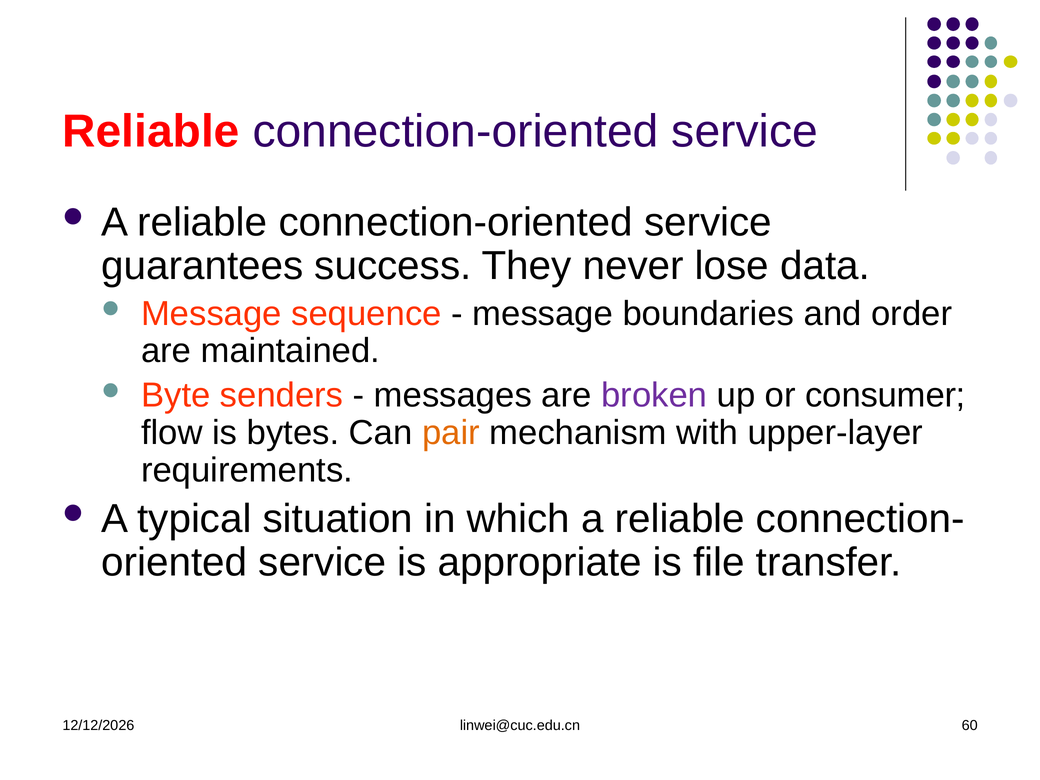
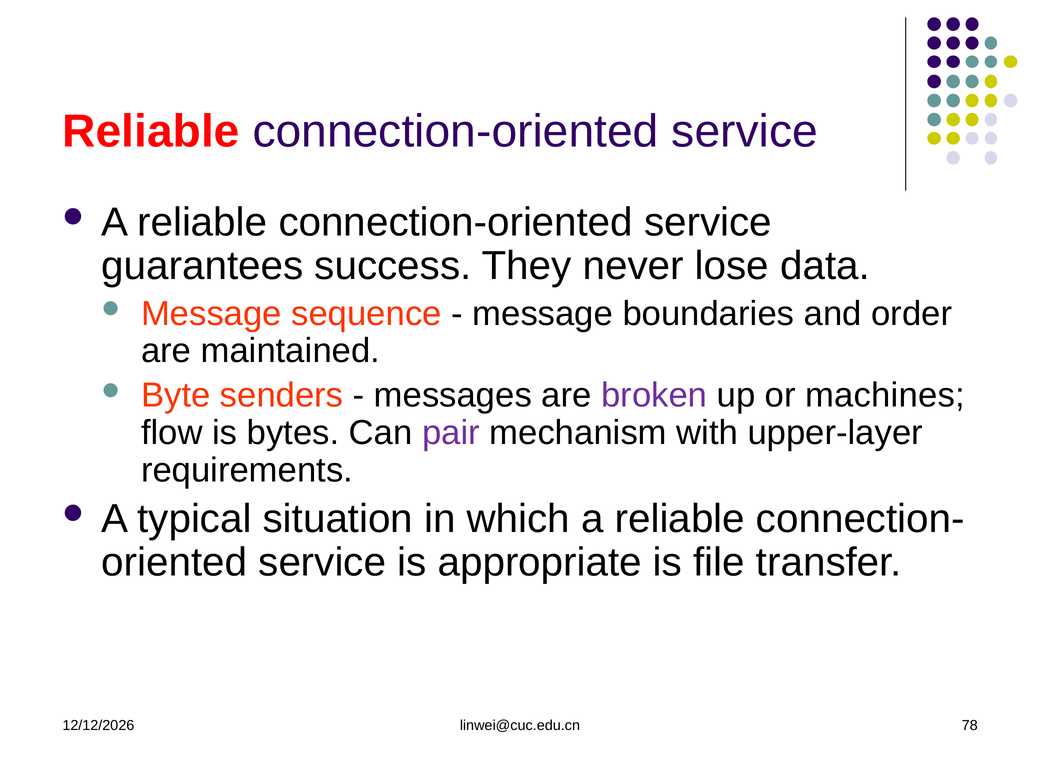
consumer: consumer -> machines (885, 395)
pair colour: orange -> purple (451, 433)
60: 60 -> 78 (970, 726)
